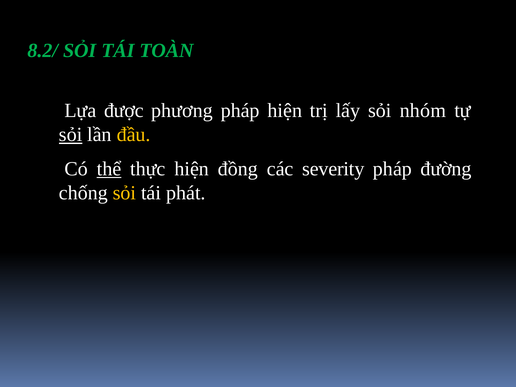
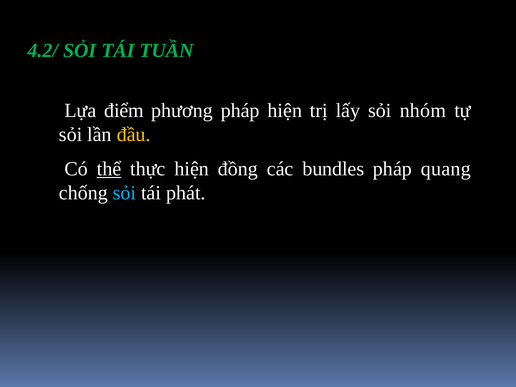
8.2/: 8.2/ -> 4.2/ (43, 50)
TOÀN: TOÀN -> TUẦN (167, 50)
được: được -> điểm (124, 111)
sỏi underline: present -> none (71, 135)
severity: severity -> bundles (333, 169)
đường: đường -> quang (446, 169)
sỏi colour: yellow -> light blue (124, 193)
